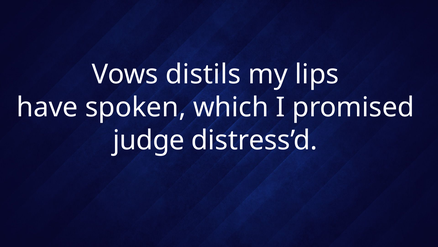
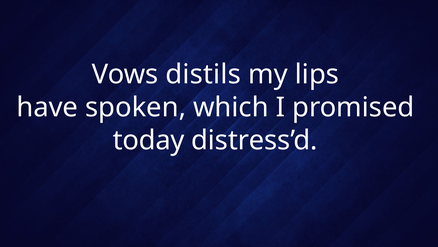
judge: judge -> today (149, 140)
